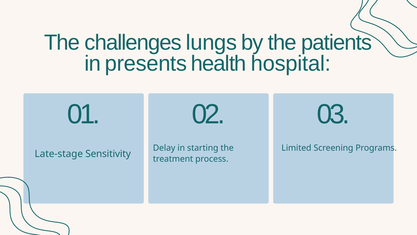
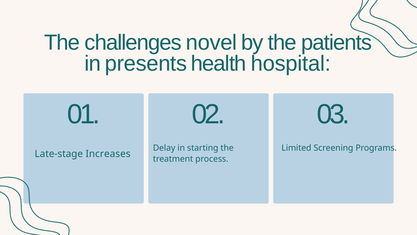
lungs: lungs -> novel (211, 42)
Sensitivity: Sensitivity -> Increases (108, 154)
